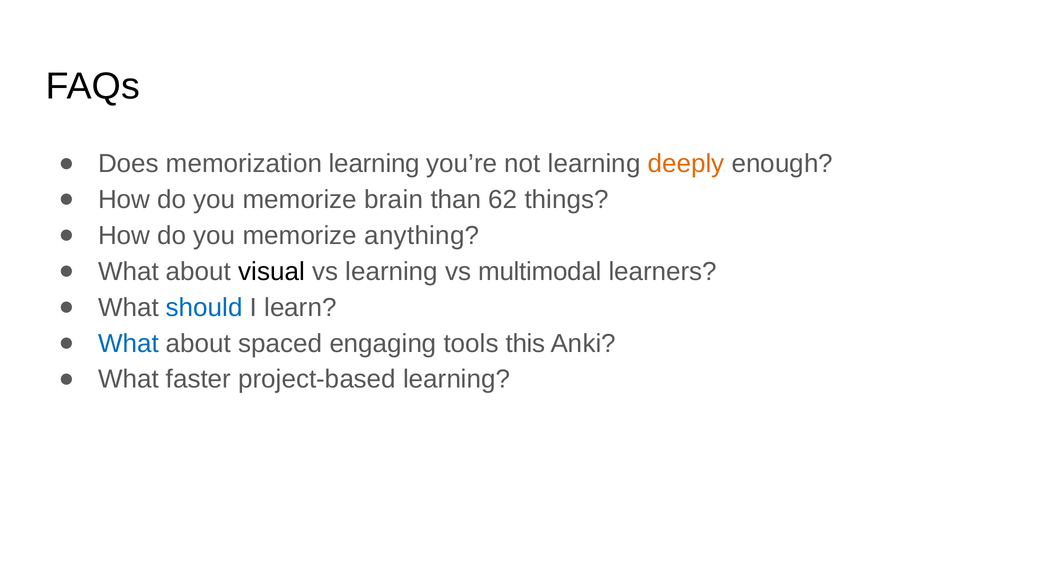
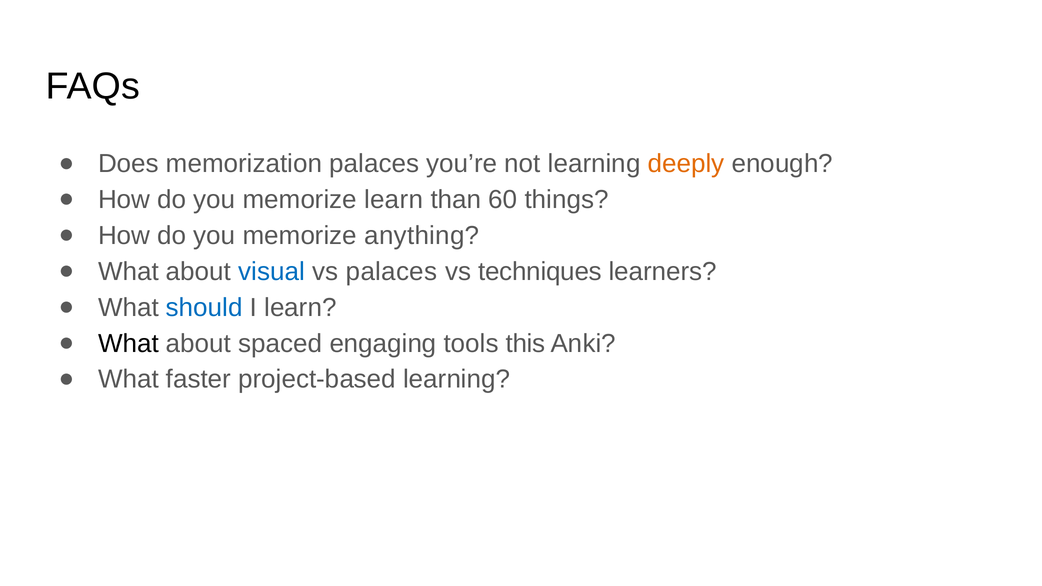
memorization learning: learning -> palaces (374, 164)
memorize brain: brain -> learn (394, 200)
62: 62 -> 60 (503, 200)
visual colour: black -> blue (272, 272)
vs learning: learning -> palaces (391, 272)
multimodal: multimodal -> techniques (540, 272)
What colour: blue -> black (128, 344)
